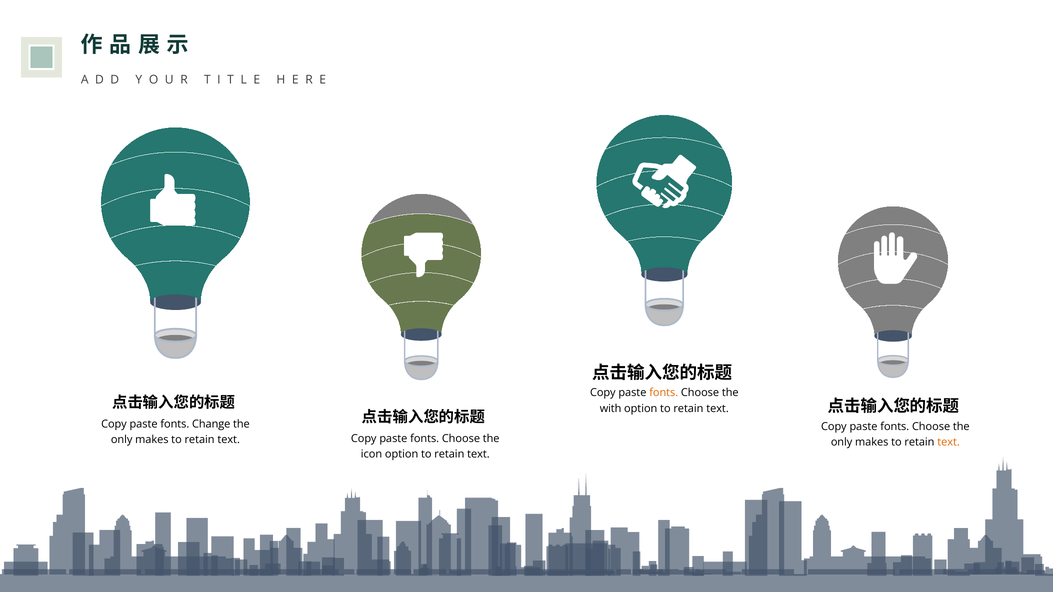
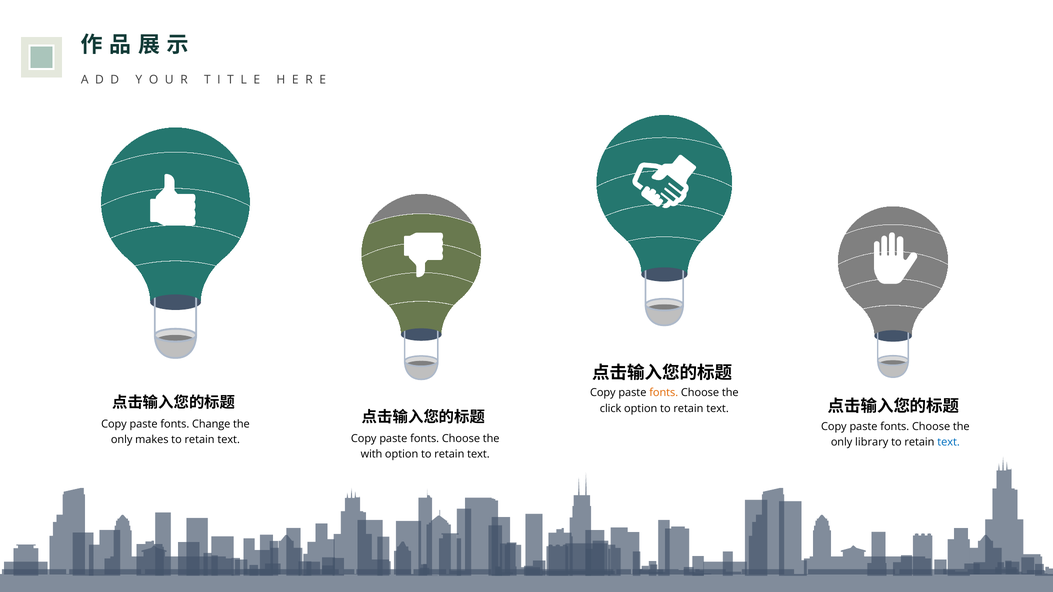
with: with -> click (611, 409)
makes: makes -> library (872, 443)
text colour: orange -> blue (949, 443)
icon: icon -> with (372, 454)
